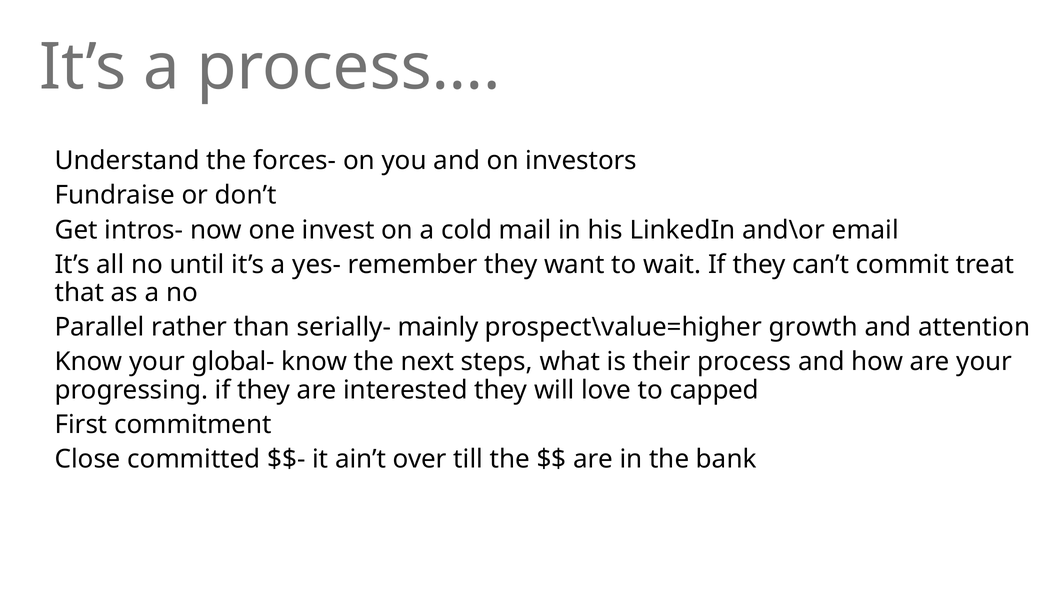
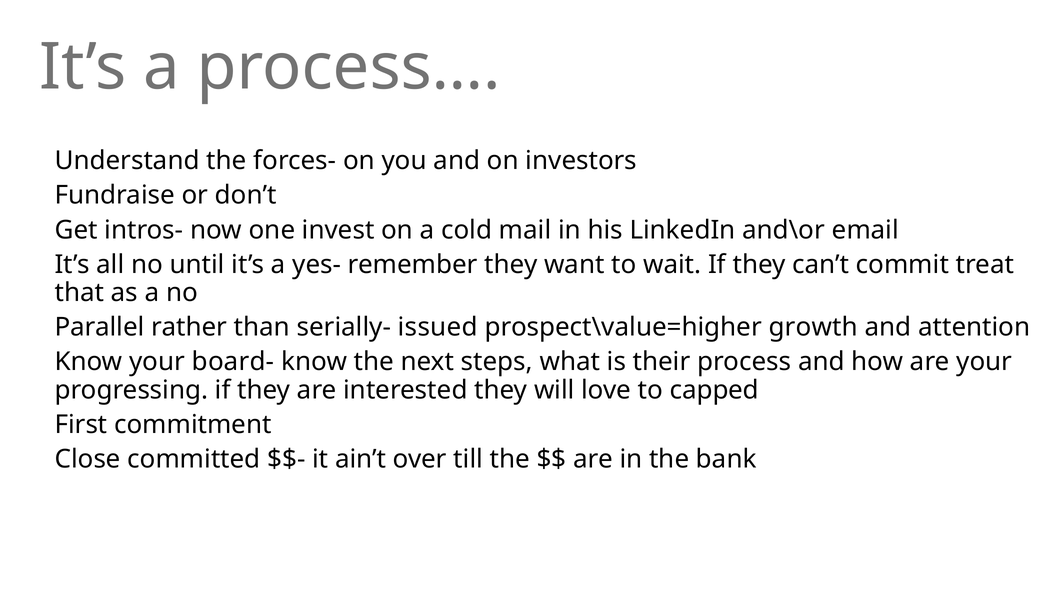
mainly: mainly -> issued (438, 327)
global-: global- -> board- (233, 362)
